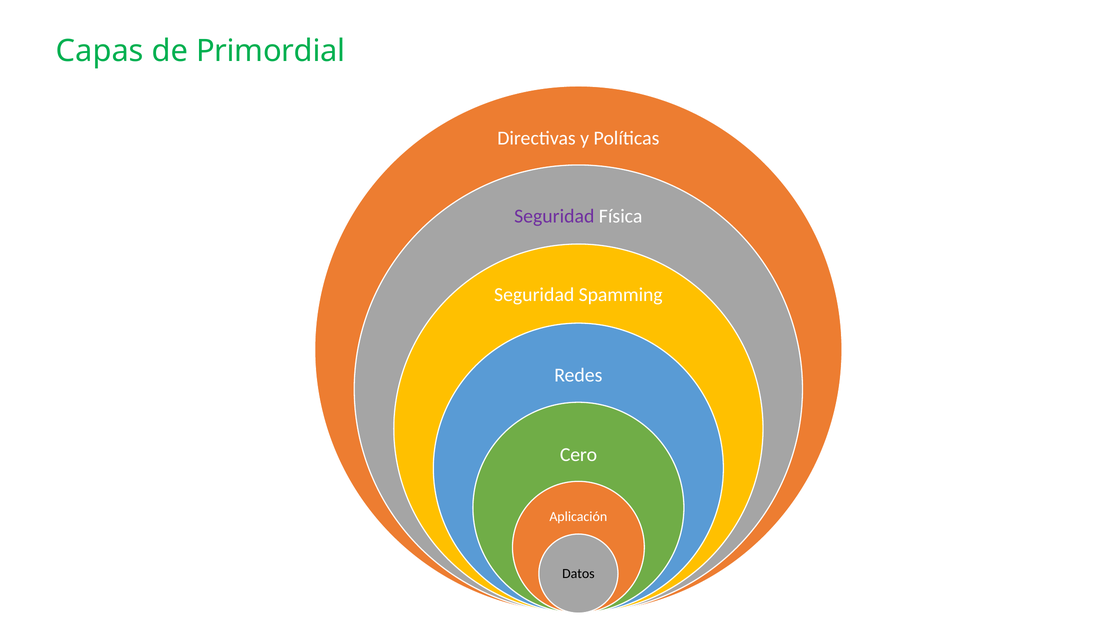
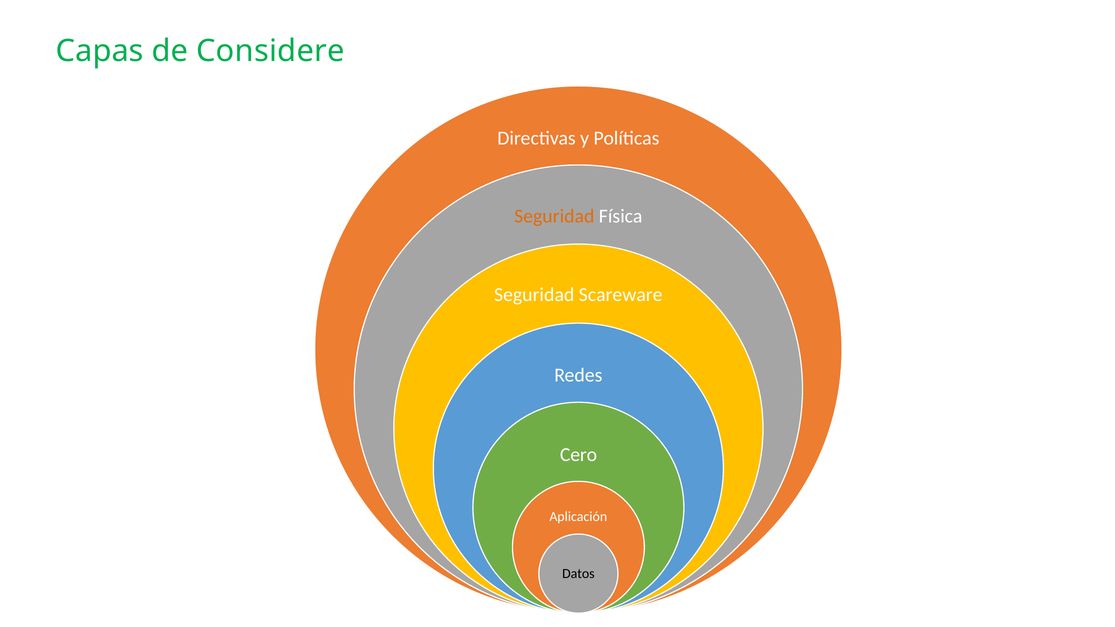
Primordial: Primordial -> Considere (270, 51)
Seguridad colour: purple -> orange (554, 216)
Spamming: Spamming -> Scareware (621, 295)
